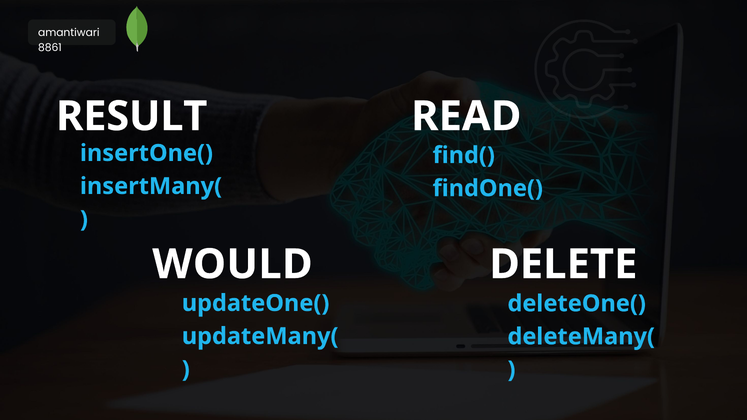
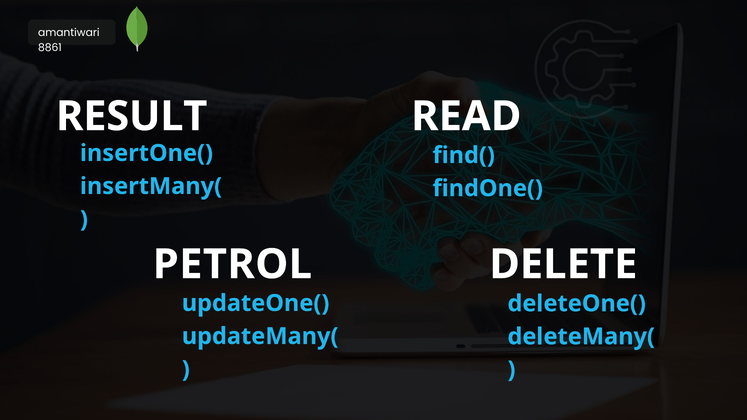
WOULD: WOULD -> PETROL (232, 265)
